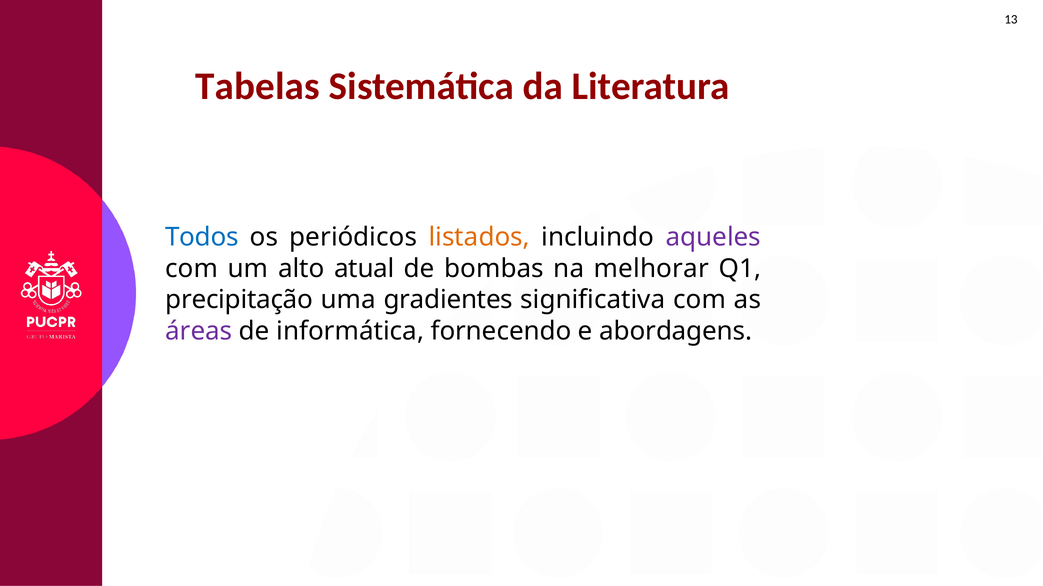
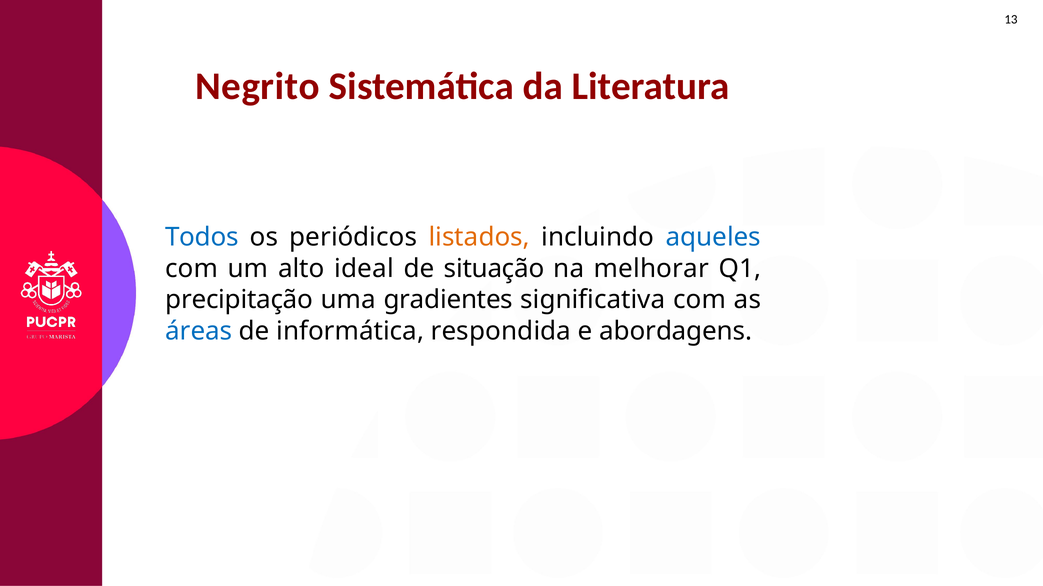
Tabelas: Tabelas -> Negrito (257, 87)
aqueles colour: purple -> blue (713, 237)
atual: atual -> ideal (364, 269)
bombas: bombas -> situação (494, 269)
áreas colour: purple -> blue (199, 331)
fornecendo: fornecendo -> respondida (501, 331)
